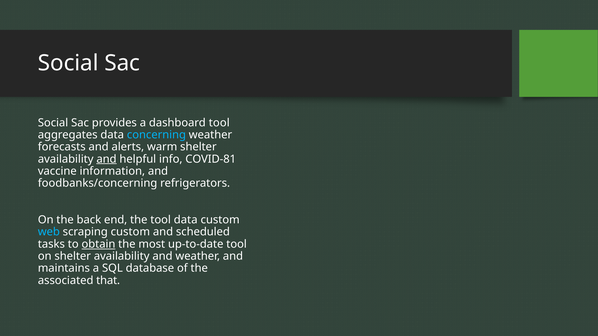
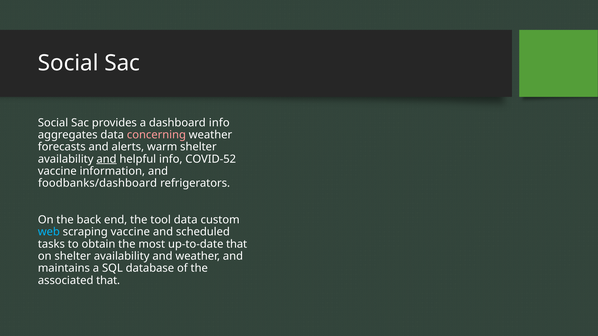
dashboard tool: tool -> info (219, 123)
concerning colour: light blue -> pink (156, 135)
COVID-81: COVID-81 -> COVID-52 (211, 159)
foodbanks/concerning: foodbanks/concerning -> foodbanks/dashboard (98, 183)
scraping custom: custom -> vaccine (130, 232)
obtain underline: present -> none (98, 244)
up-to-date tool: tool -> that (237, 244)
